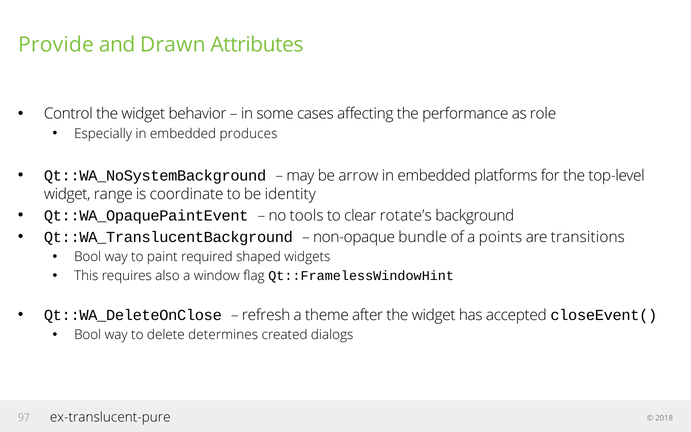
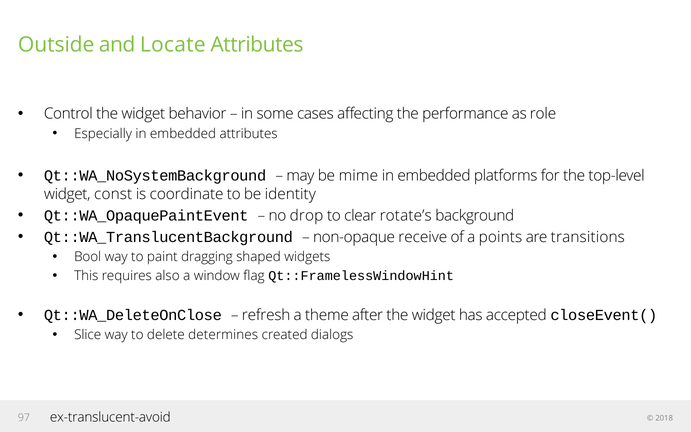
Provide: Provide -> Outside (56, 45)
Drawn: Drawn -> Locate (173, 45)
embedded produces: produces -> attributes (249, 134)
arrow: arrow -> mime (358, 176)
range: range -> const (113, 194)
tools: tools -> drop (307, 216)
bundle: bundle -> receive (423, 237)
required: required -> dragging (207, 257)
Bool: Bool -> Slice (88, 335)
ex-translucent-pure: ex-translucent-pure -> ex-translucent-avoid (110, 417)
